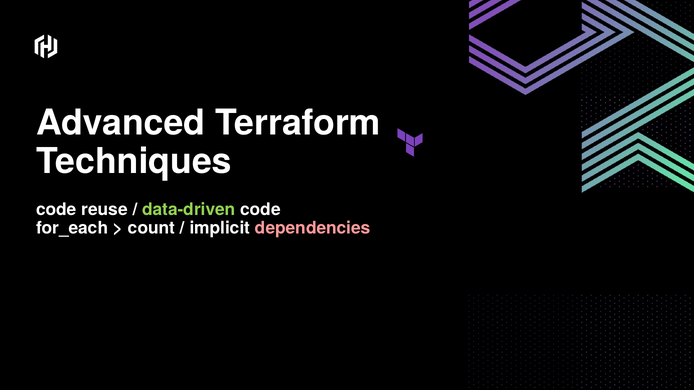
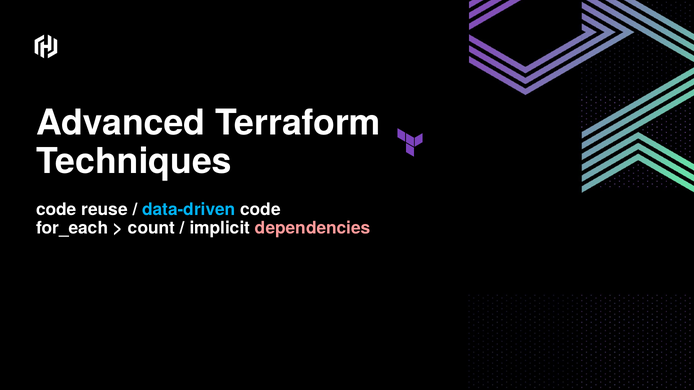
data-driven colour: light green -> light blue (189, 210)
